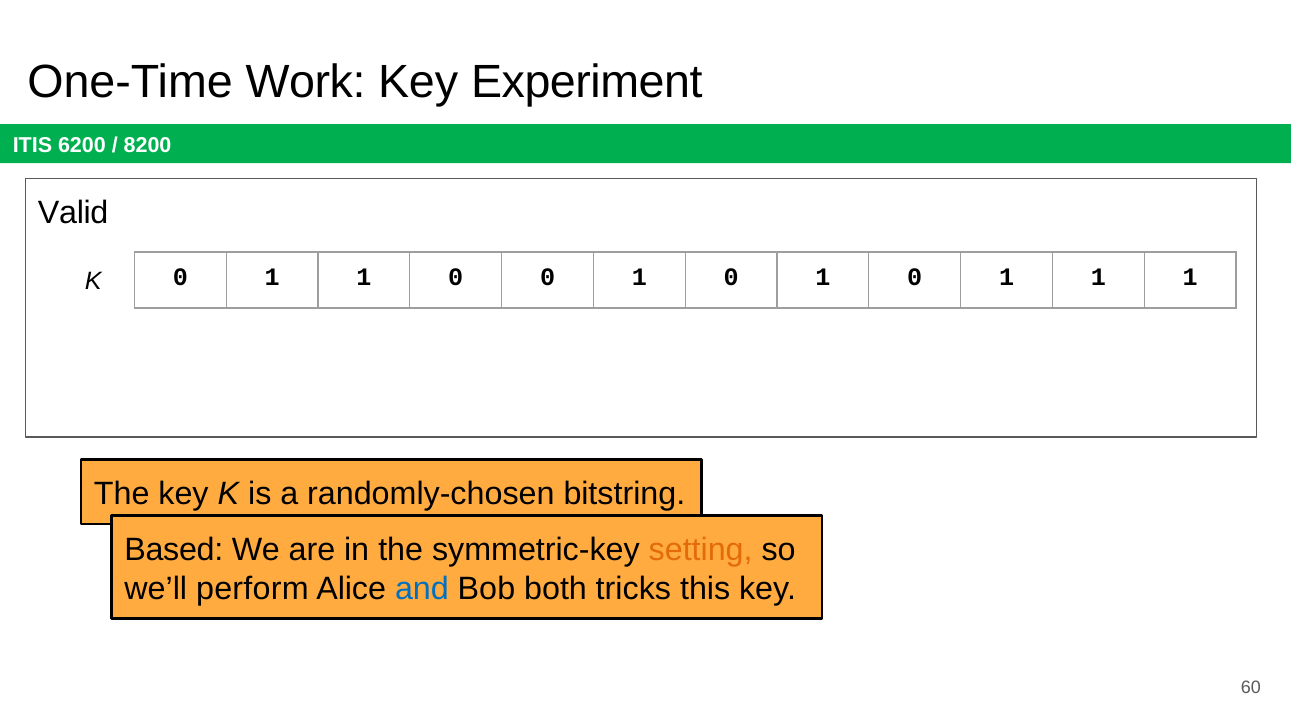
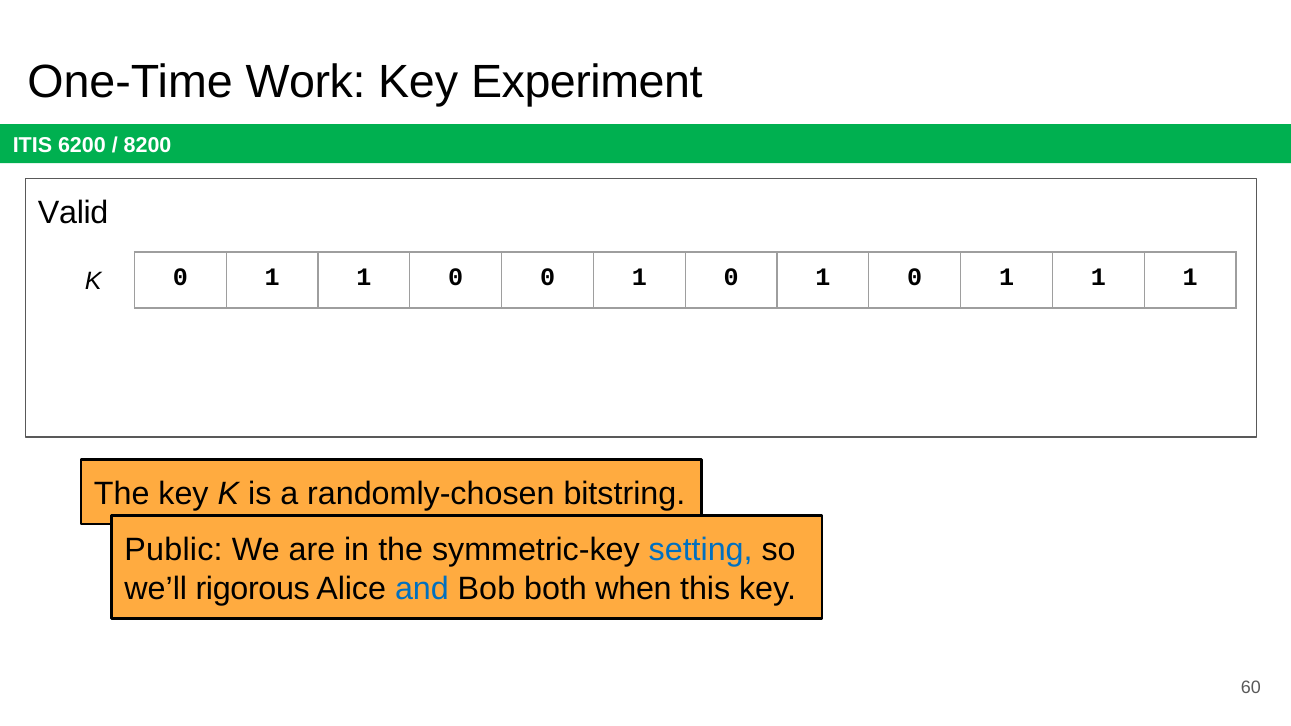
Based: Based -> Public (174, 550)
setting colour: orange -> blue (701, 550)
perform: perform -> rigorous (253, 589)
tricks: tricks -> when (634, 589)
